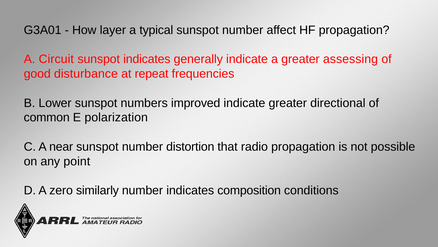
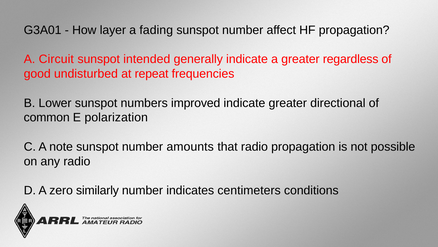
typical: typical -> fading (156, 30)
sunspot indicates: indicates -> intended (147, 59)
assessing: assessing -> regardless (351, 59)
disturbance: disturbance -> undisturbed (86, 74)
near: near -> note (61, 146)
distortion: distortion -> amounts (190, 146)
any point: point -> radio (77, 161)
composition: composition -> centimeters (249, 190)
